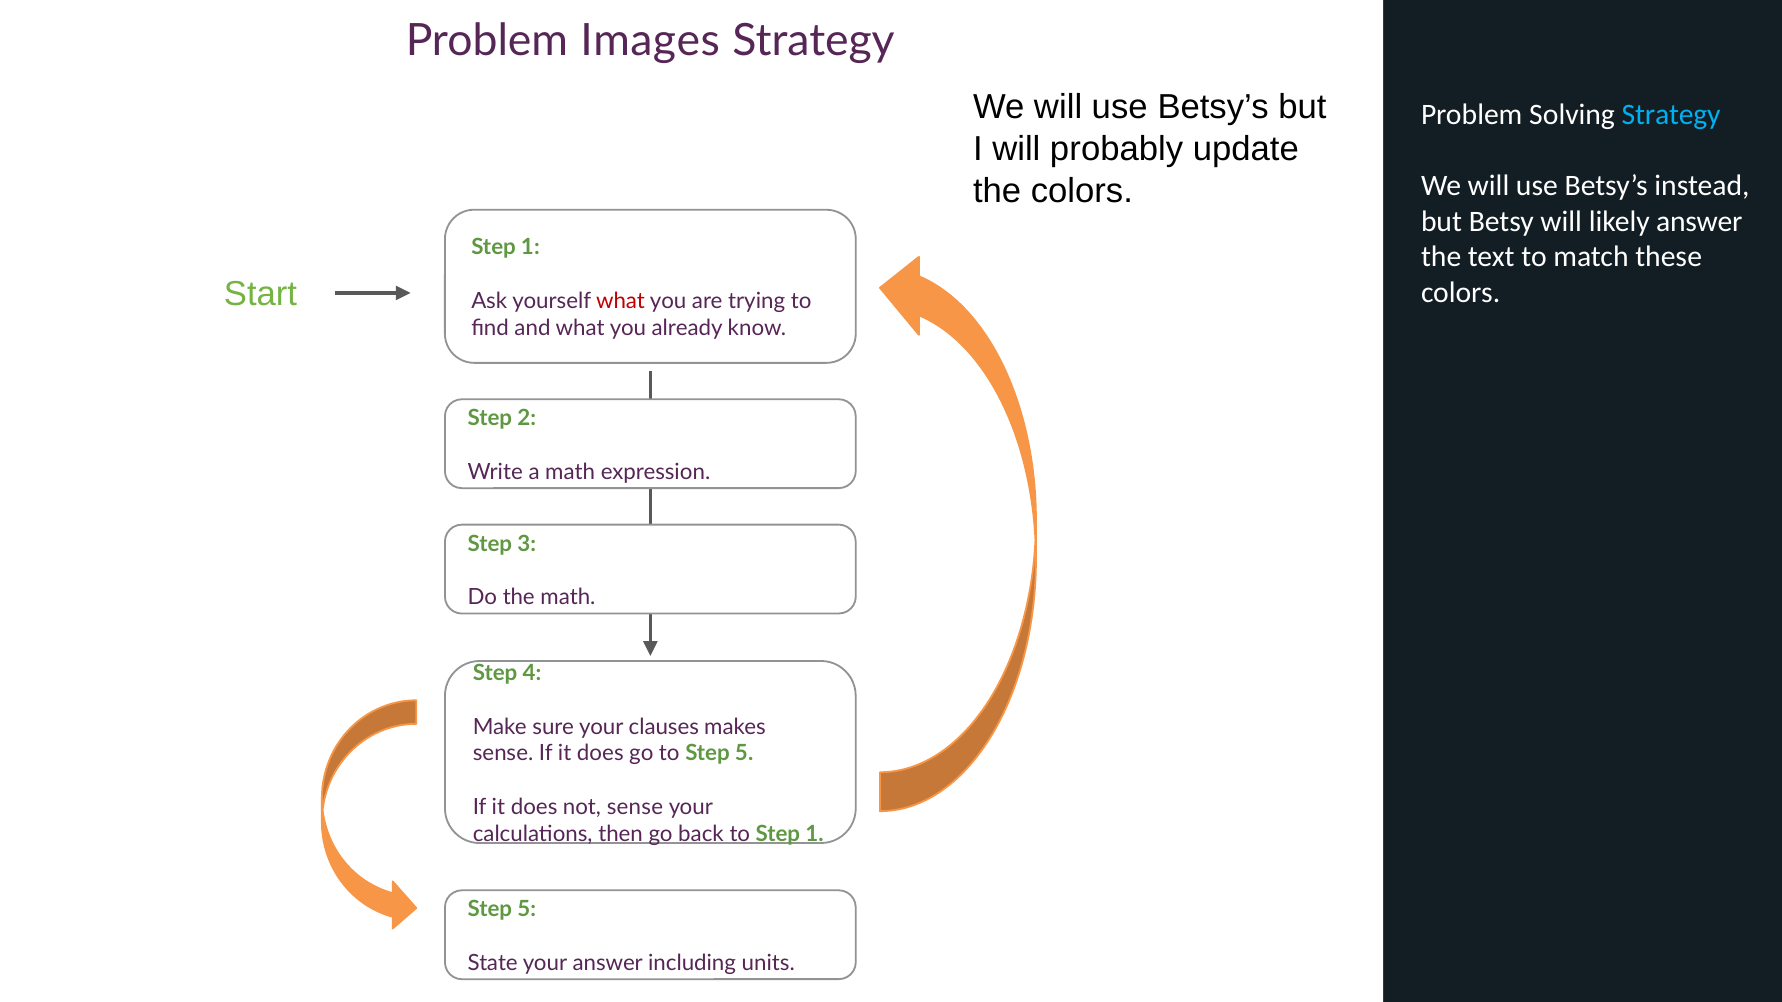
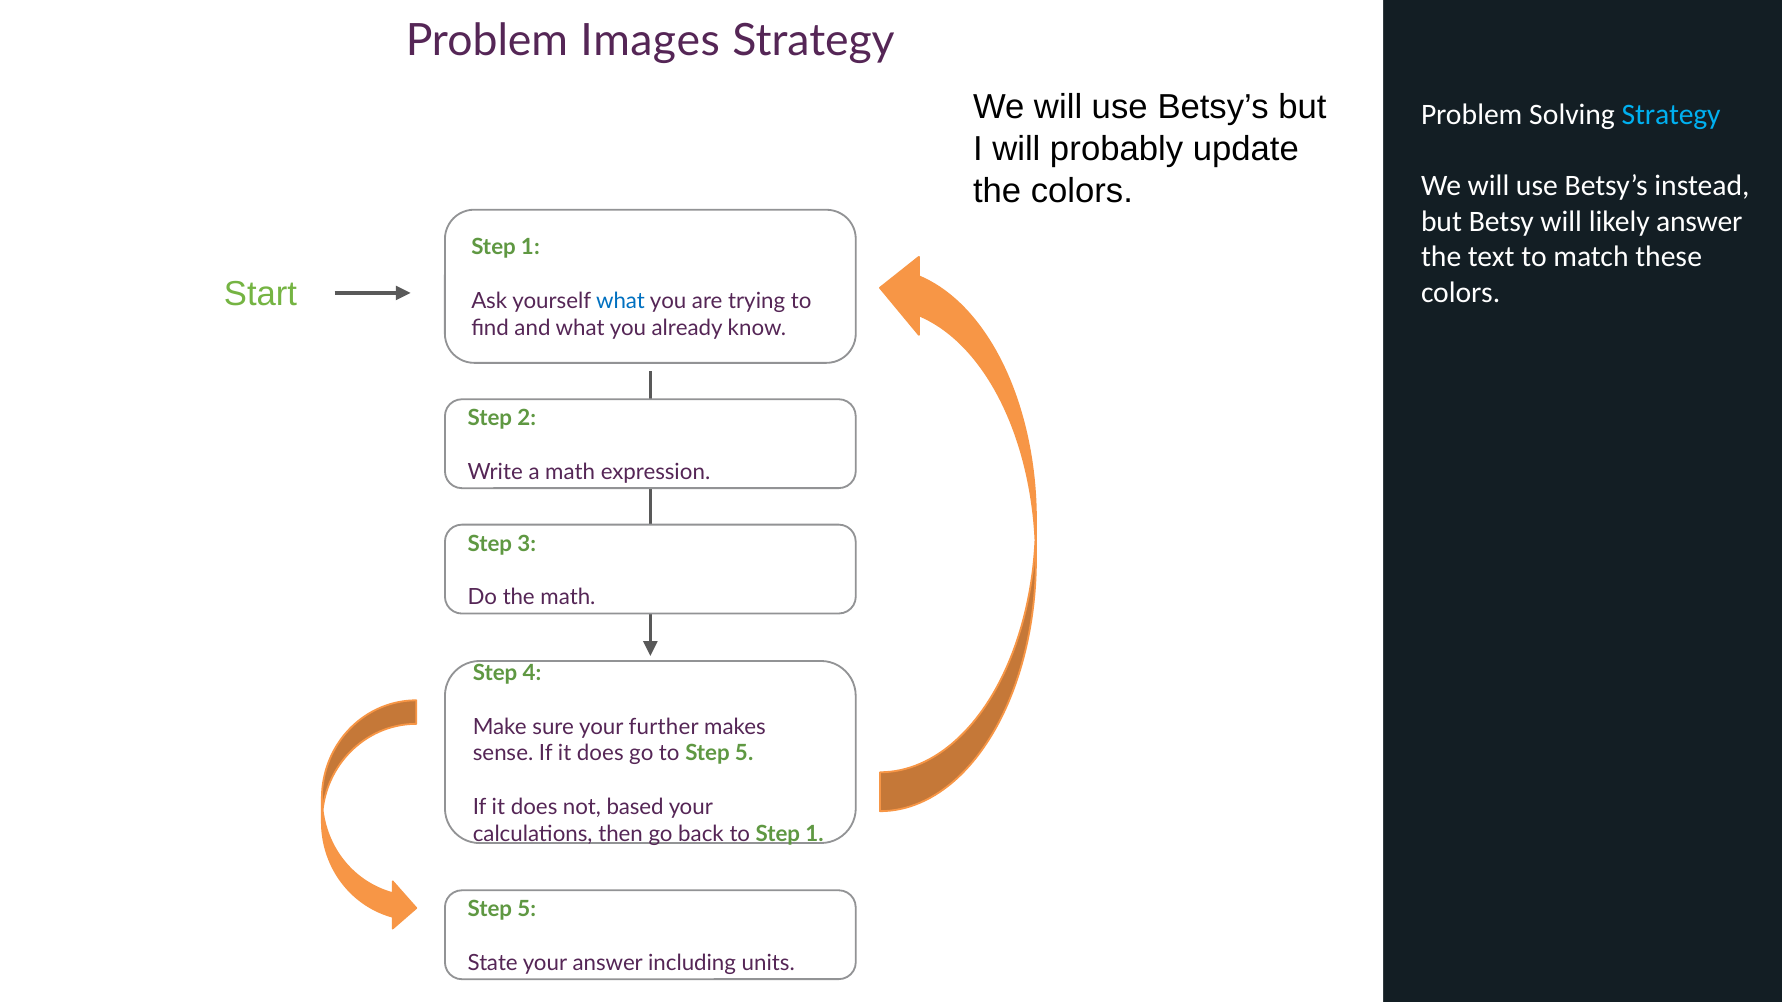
what colour: red -> blue (621, 301)
clauses: clauses -> further (664, 727)
not sense: sense -> based (635, 807)
